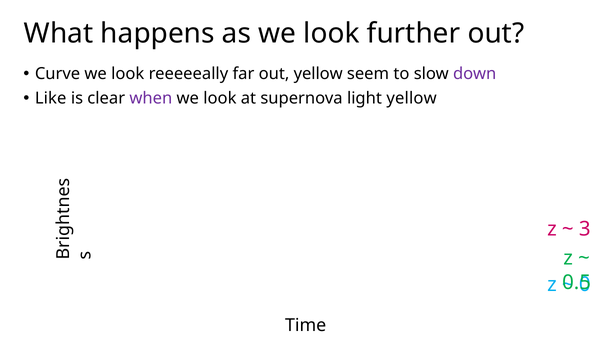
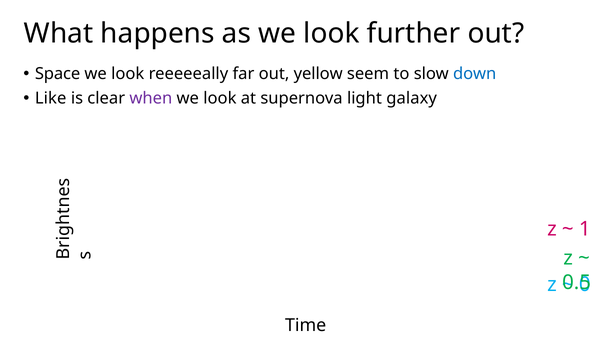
Curve: Curve -> Space (58, 74)
down colour: purple -> blue (475, 74)
light yellow: yellow -> galaxy (412, 98)
3: 3 -> 1 (585, 229)
